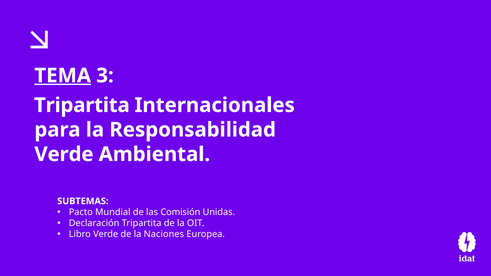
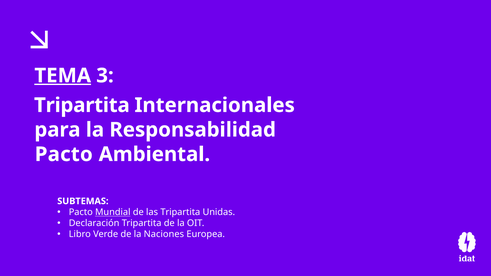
Verde: Verde -> Pacto (64, 154)
Mundial underline: none -> present (113, 212)
las Comisión: Comisión -> Tripartita (180, 212)
